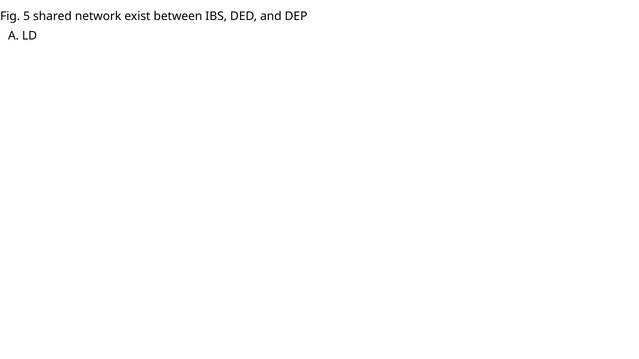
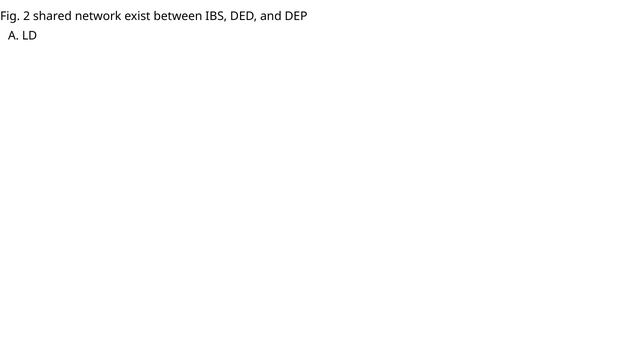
5: 5 -> 2 (27, 16)
